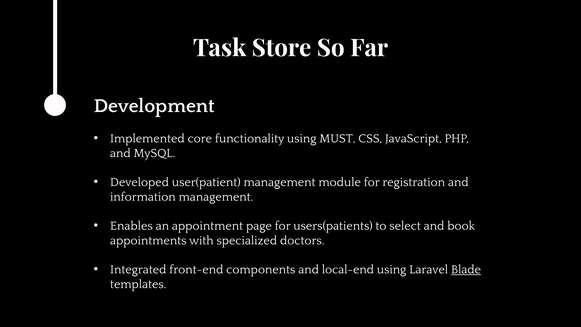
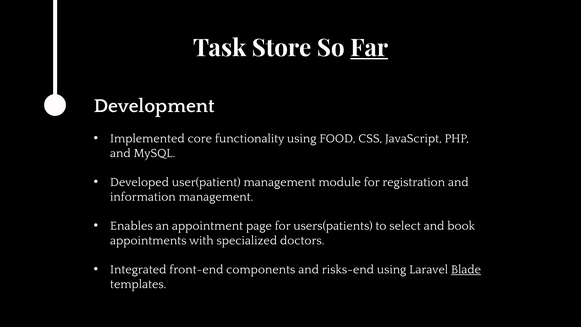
Far underline: none -> present (369, 48)
MUST: MUST -> FOOD (337, 139)
local-end: local-end -> risks-end (348, 269)
